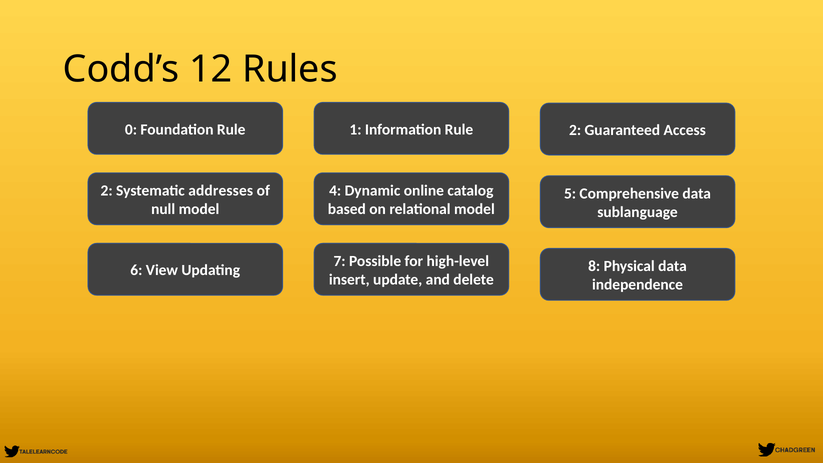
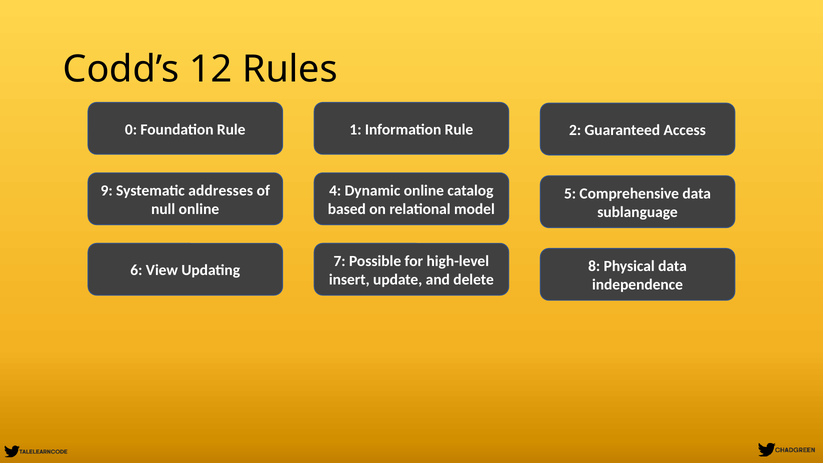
2: 2 -> 9 (107, 191)
null model: model -> online (199, 209)
